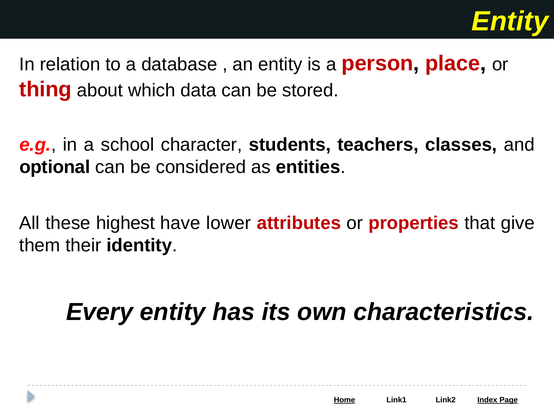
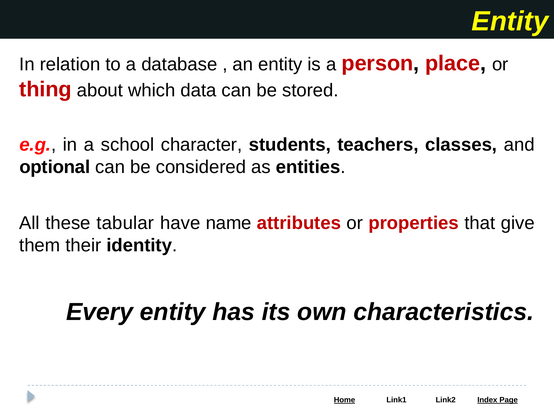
highest: highest -> tabular (125, 223)
lower: lower -> name (229, 223)
